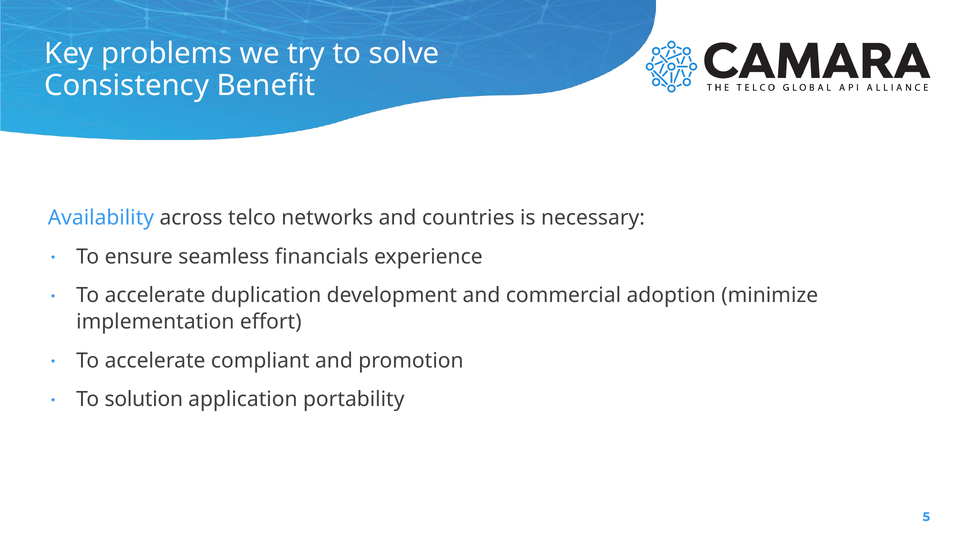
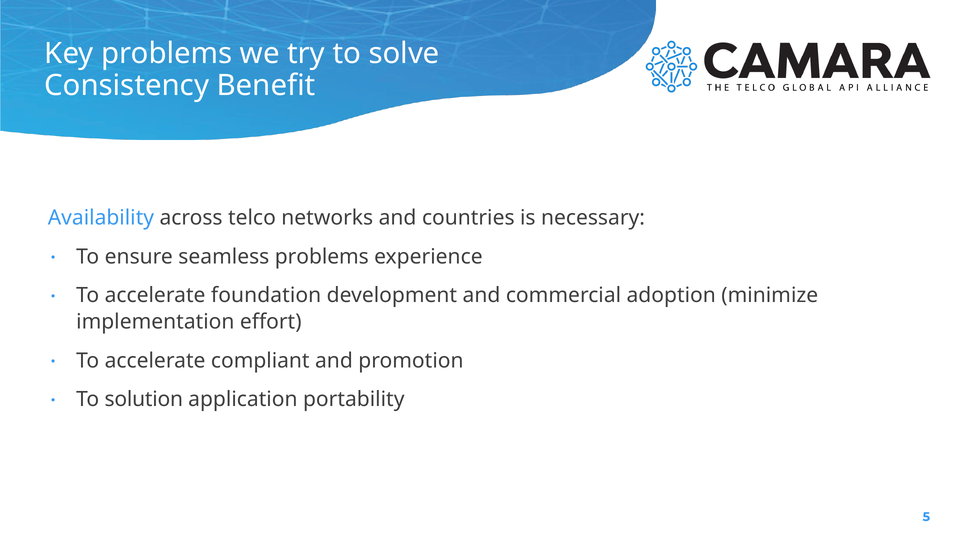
seamless financials: financials -> problems (322, 257)
duplication: duplication -> foundation (266, 296)
